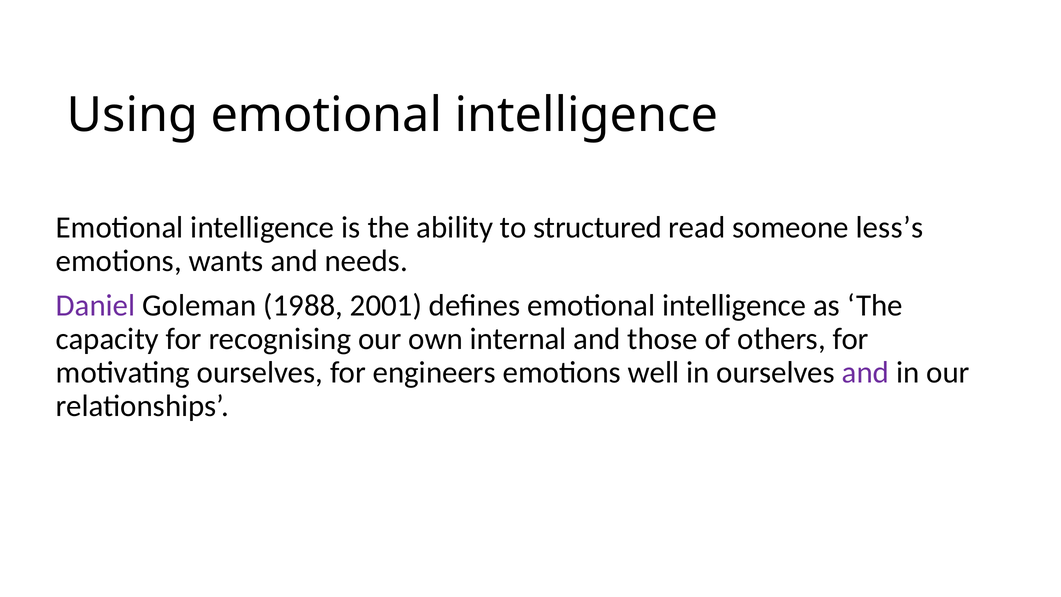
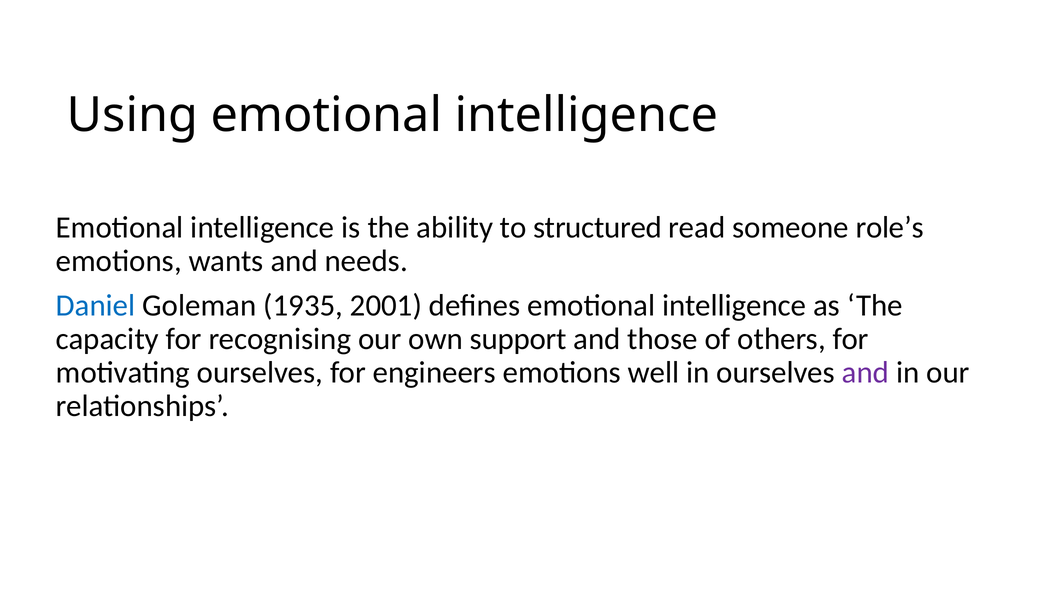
less’s: less’s -> role’s (890, 228)
Daniel colour: purple -> blue (96, 306)
1988: 1988 -> 1935 (303, 306)
internal: internal -> support (518, 339)
